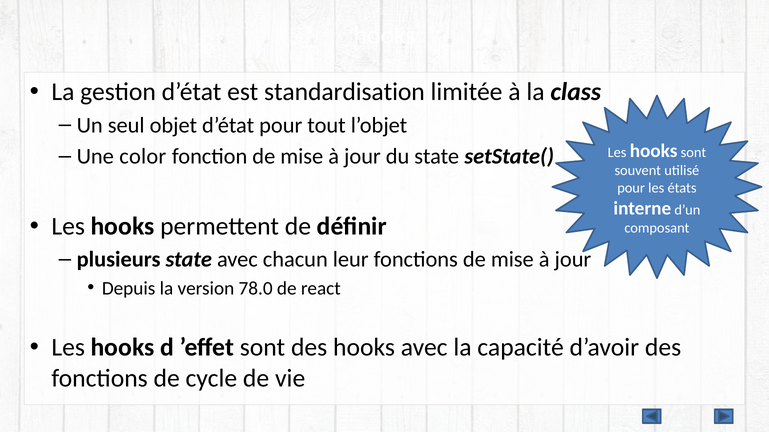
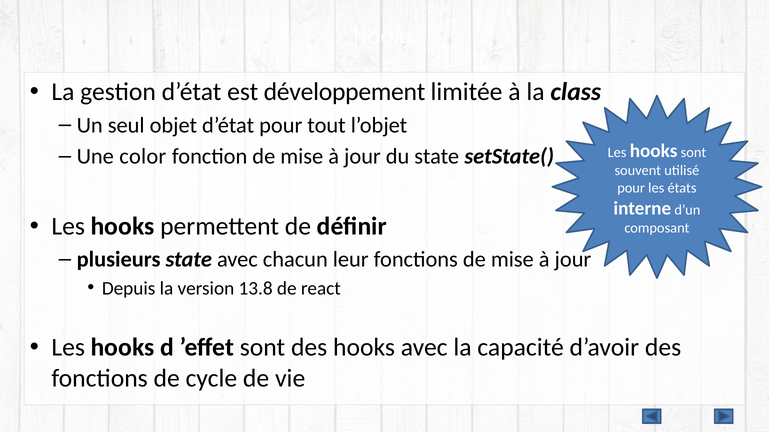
standardisation: standardisation -> développement (345, 92)
78.0: 78.0 -> 13.8 (256, 289)
